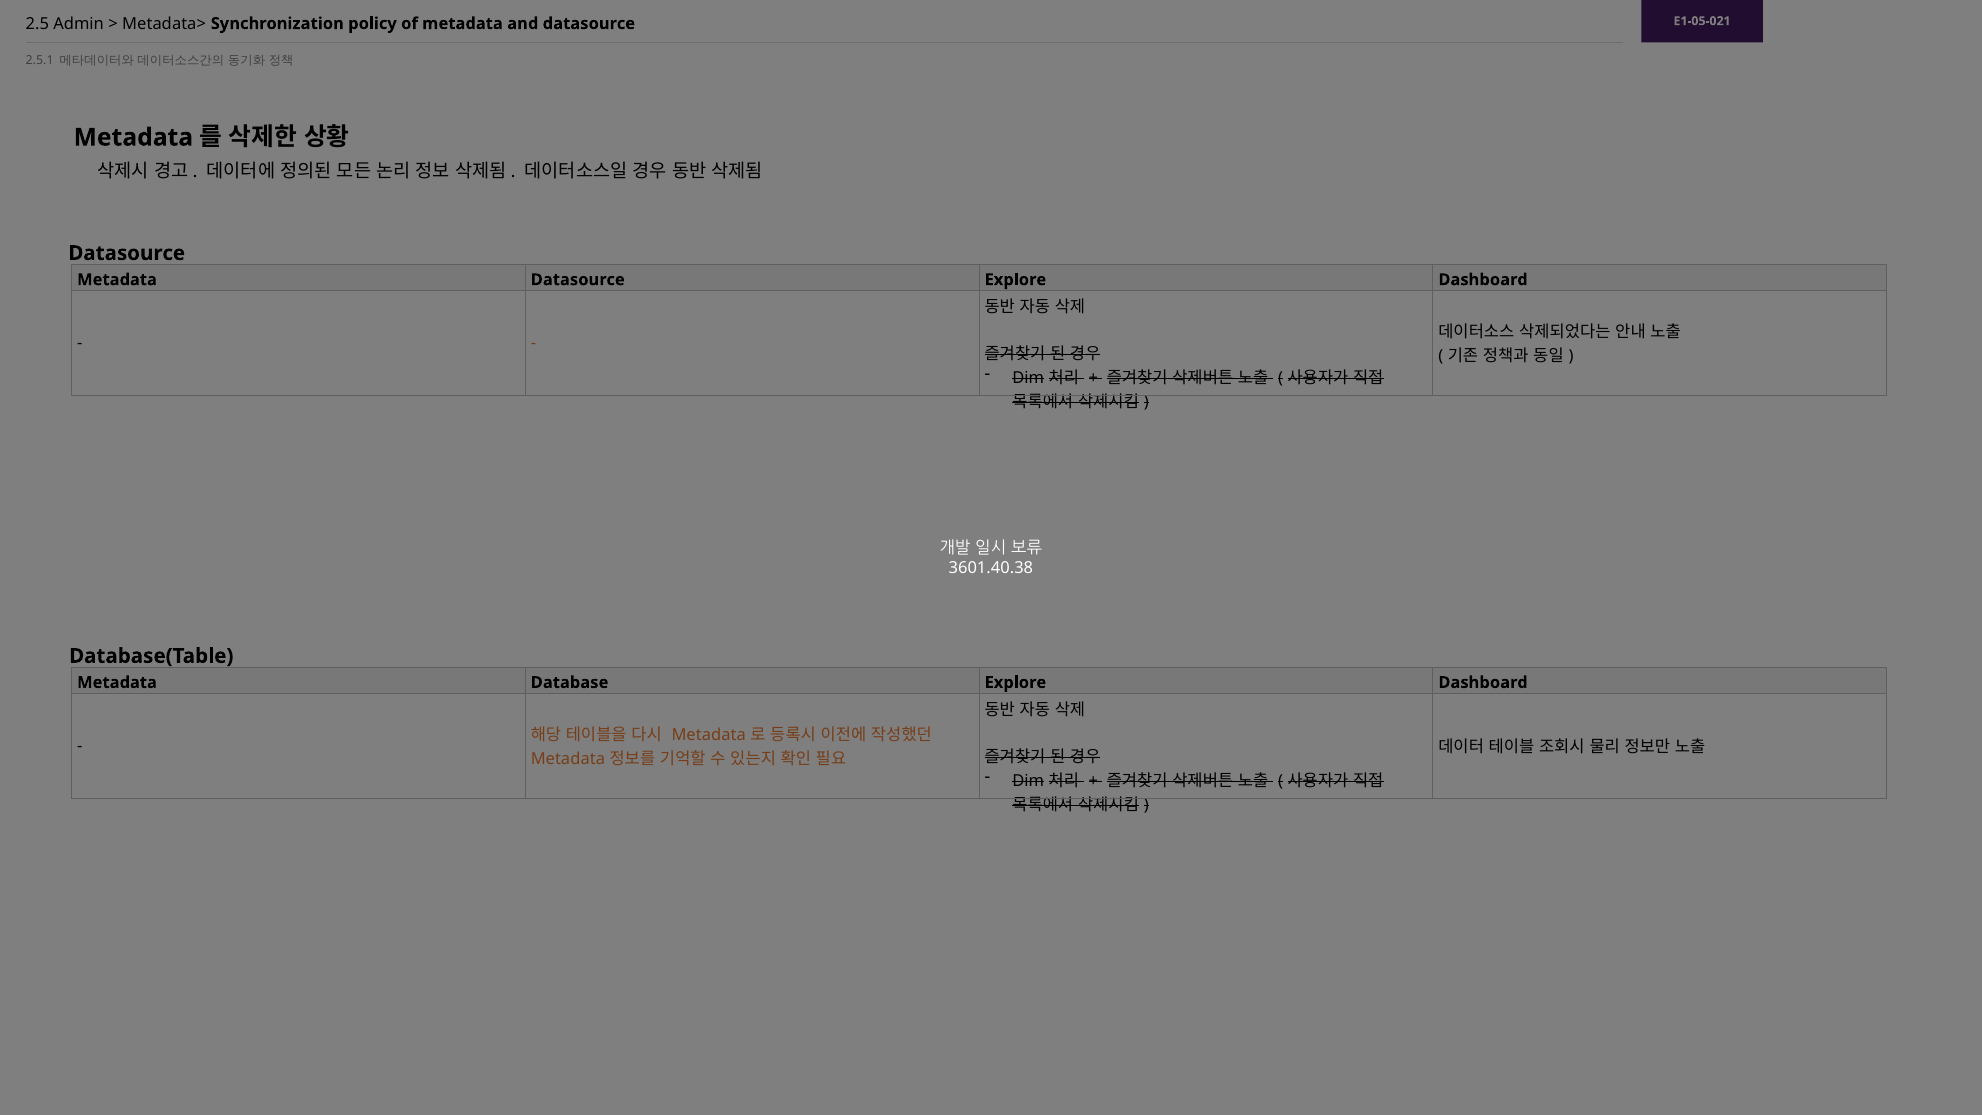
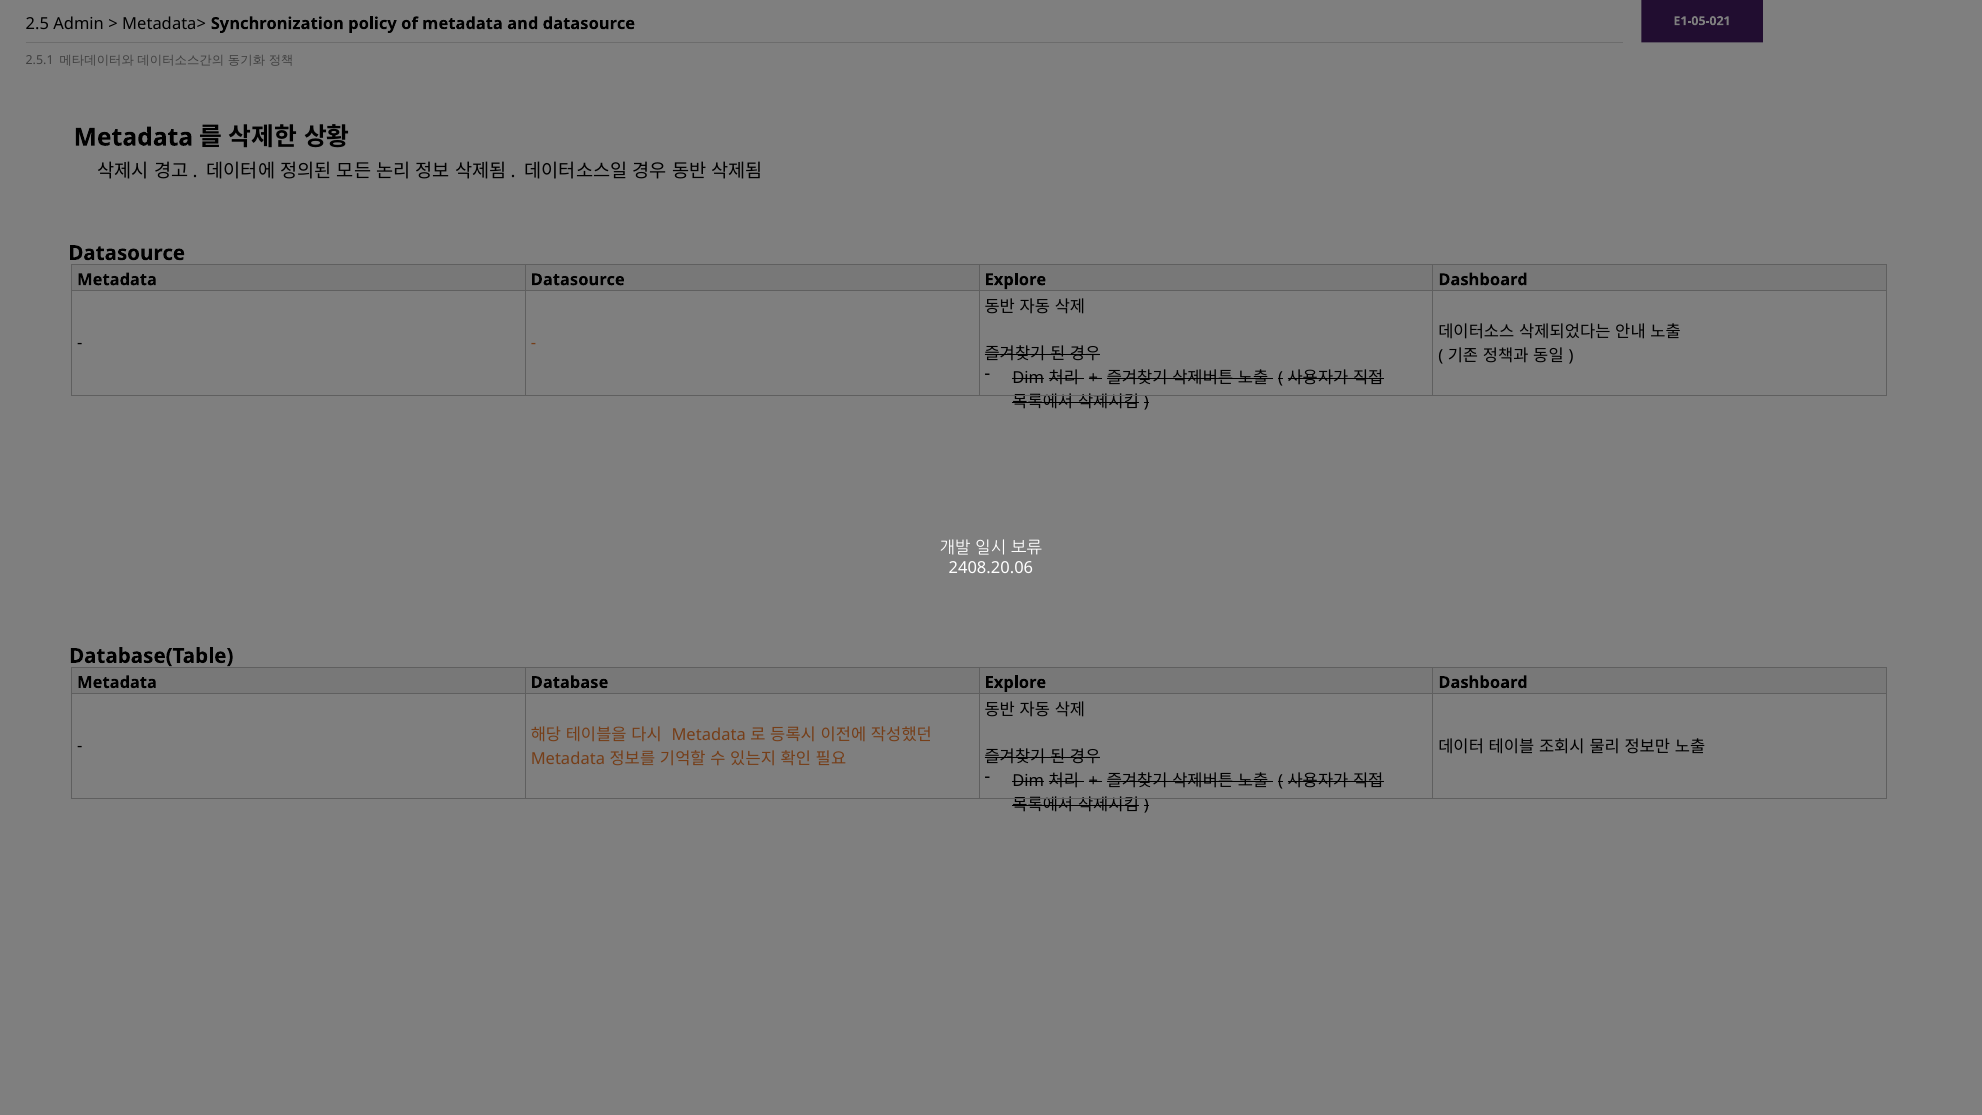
3601.40.38: 3601.40.38 -> 2408.20.06 (991, 568)
